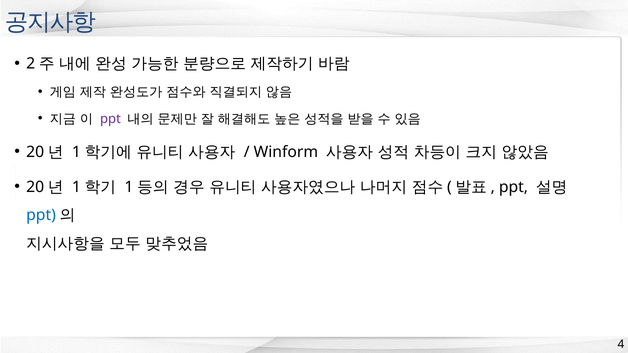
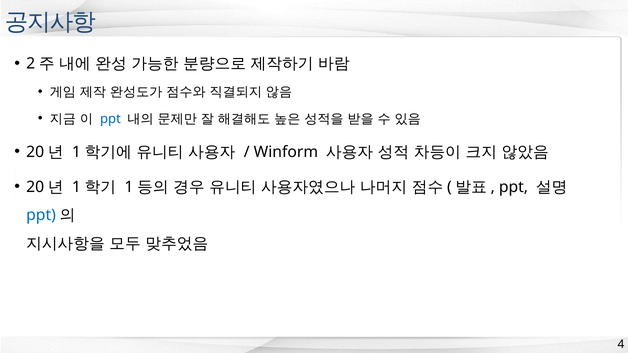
ppt colour: purple -> blue (110, 119)
